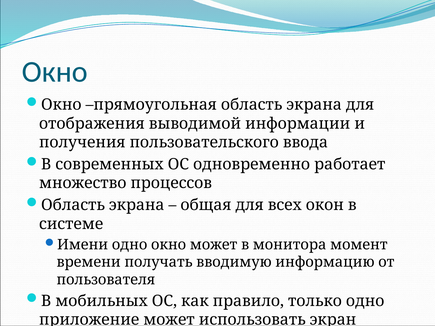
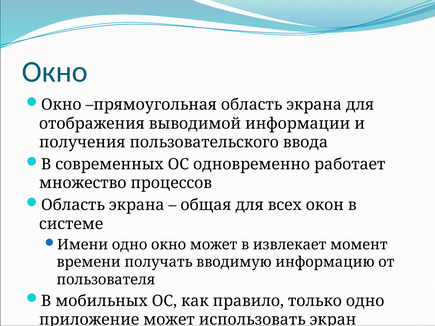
монитора: монитора -> извлекает (290, 245)
